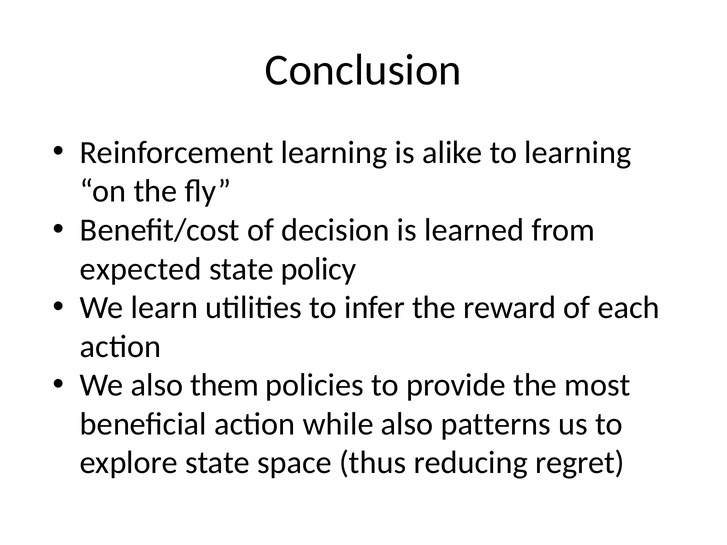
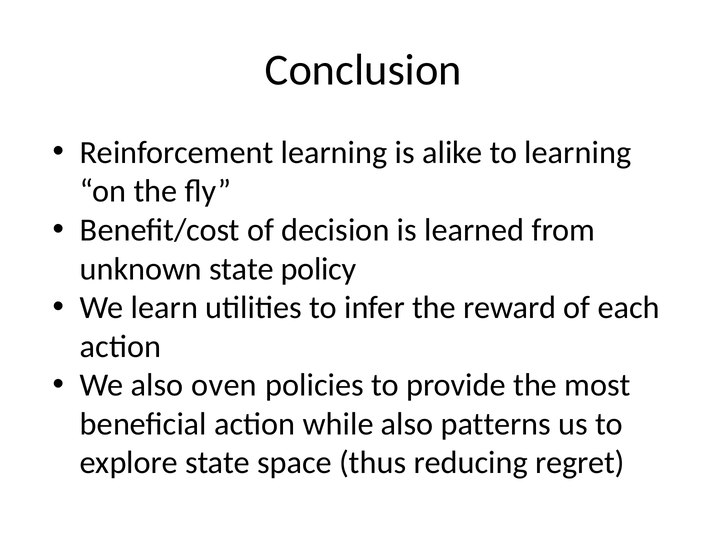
expected: expected -> unknown (141, 269)
them: them -> oven (224, 385)
